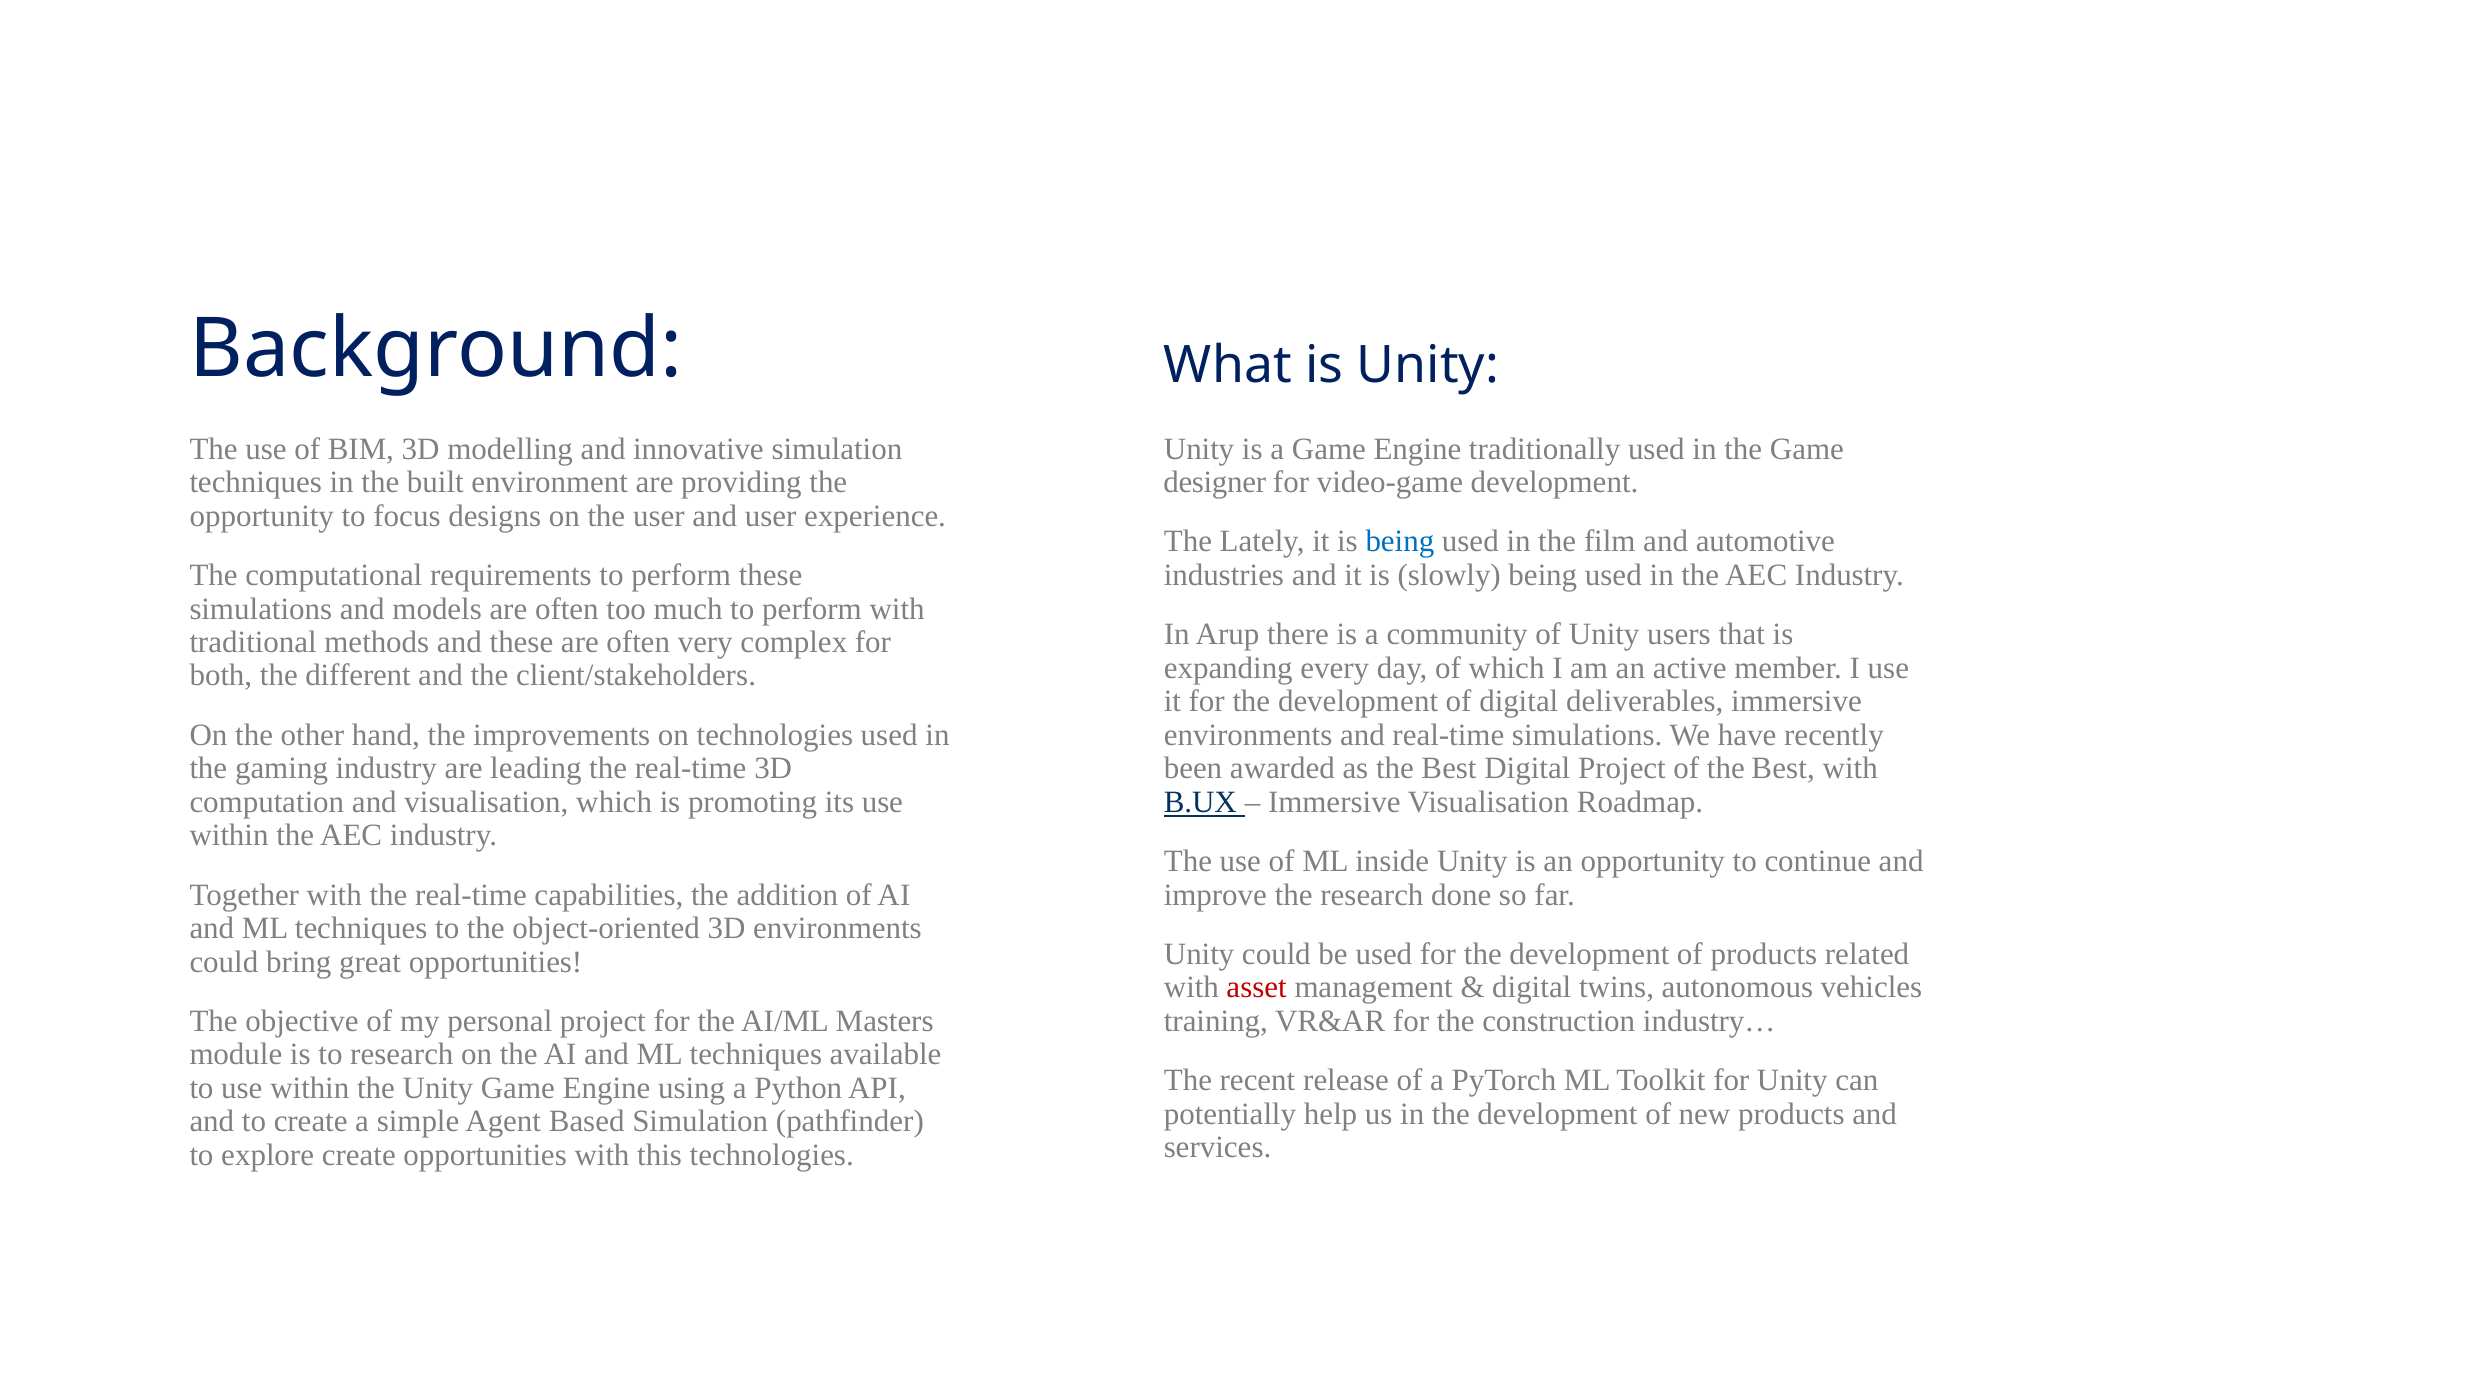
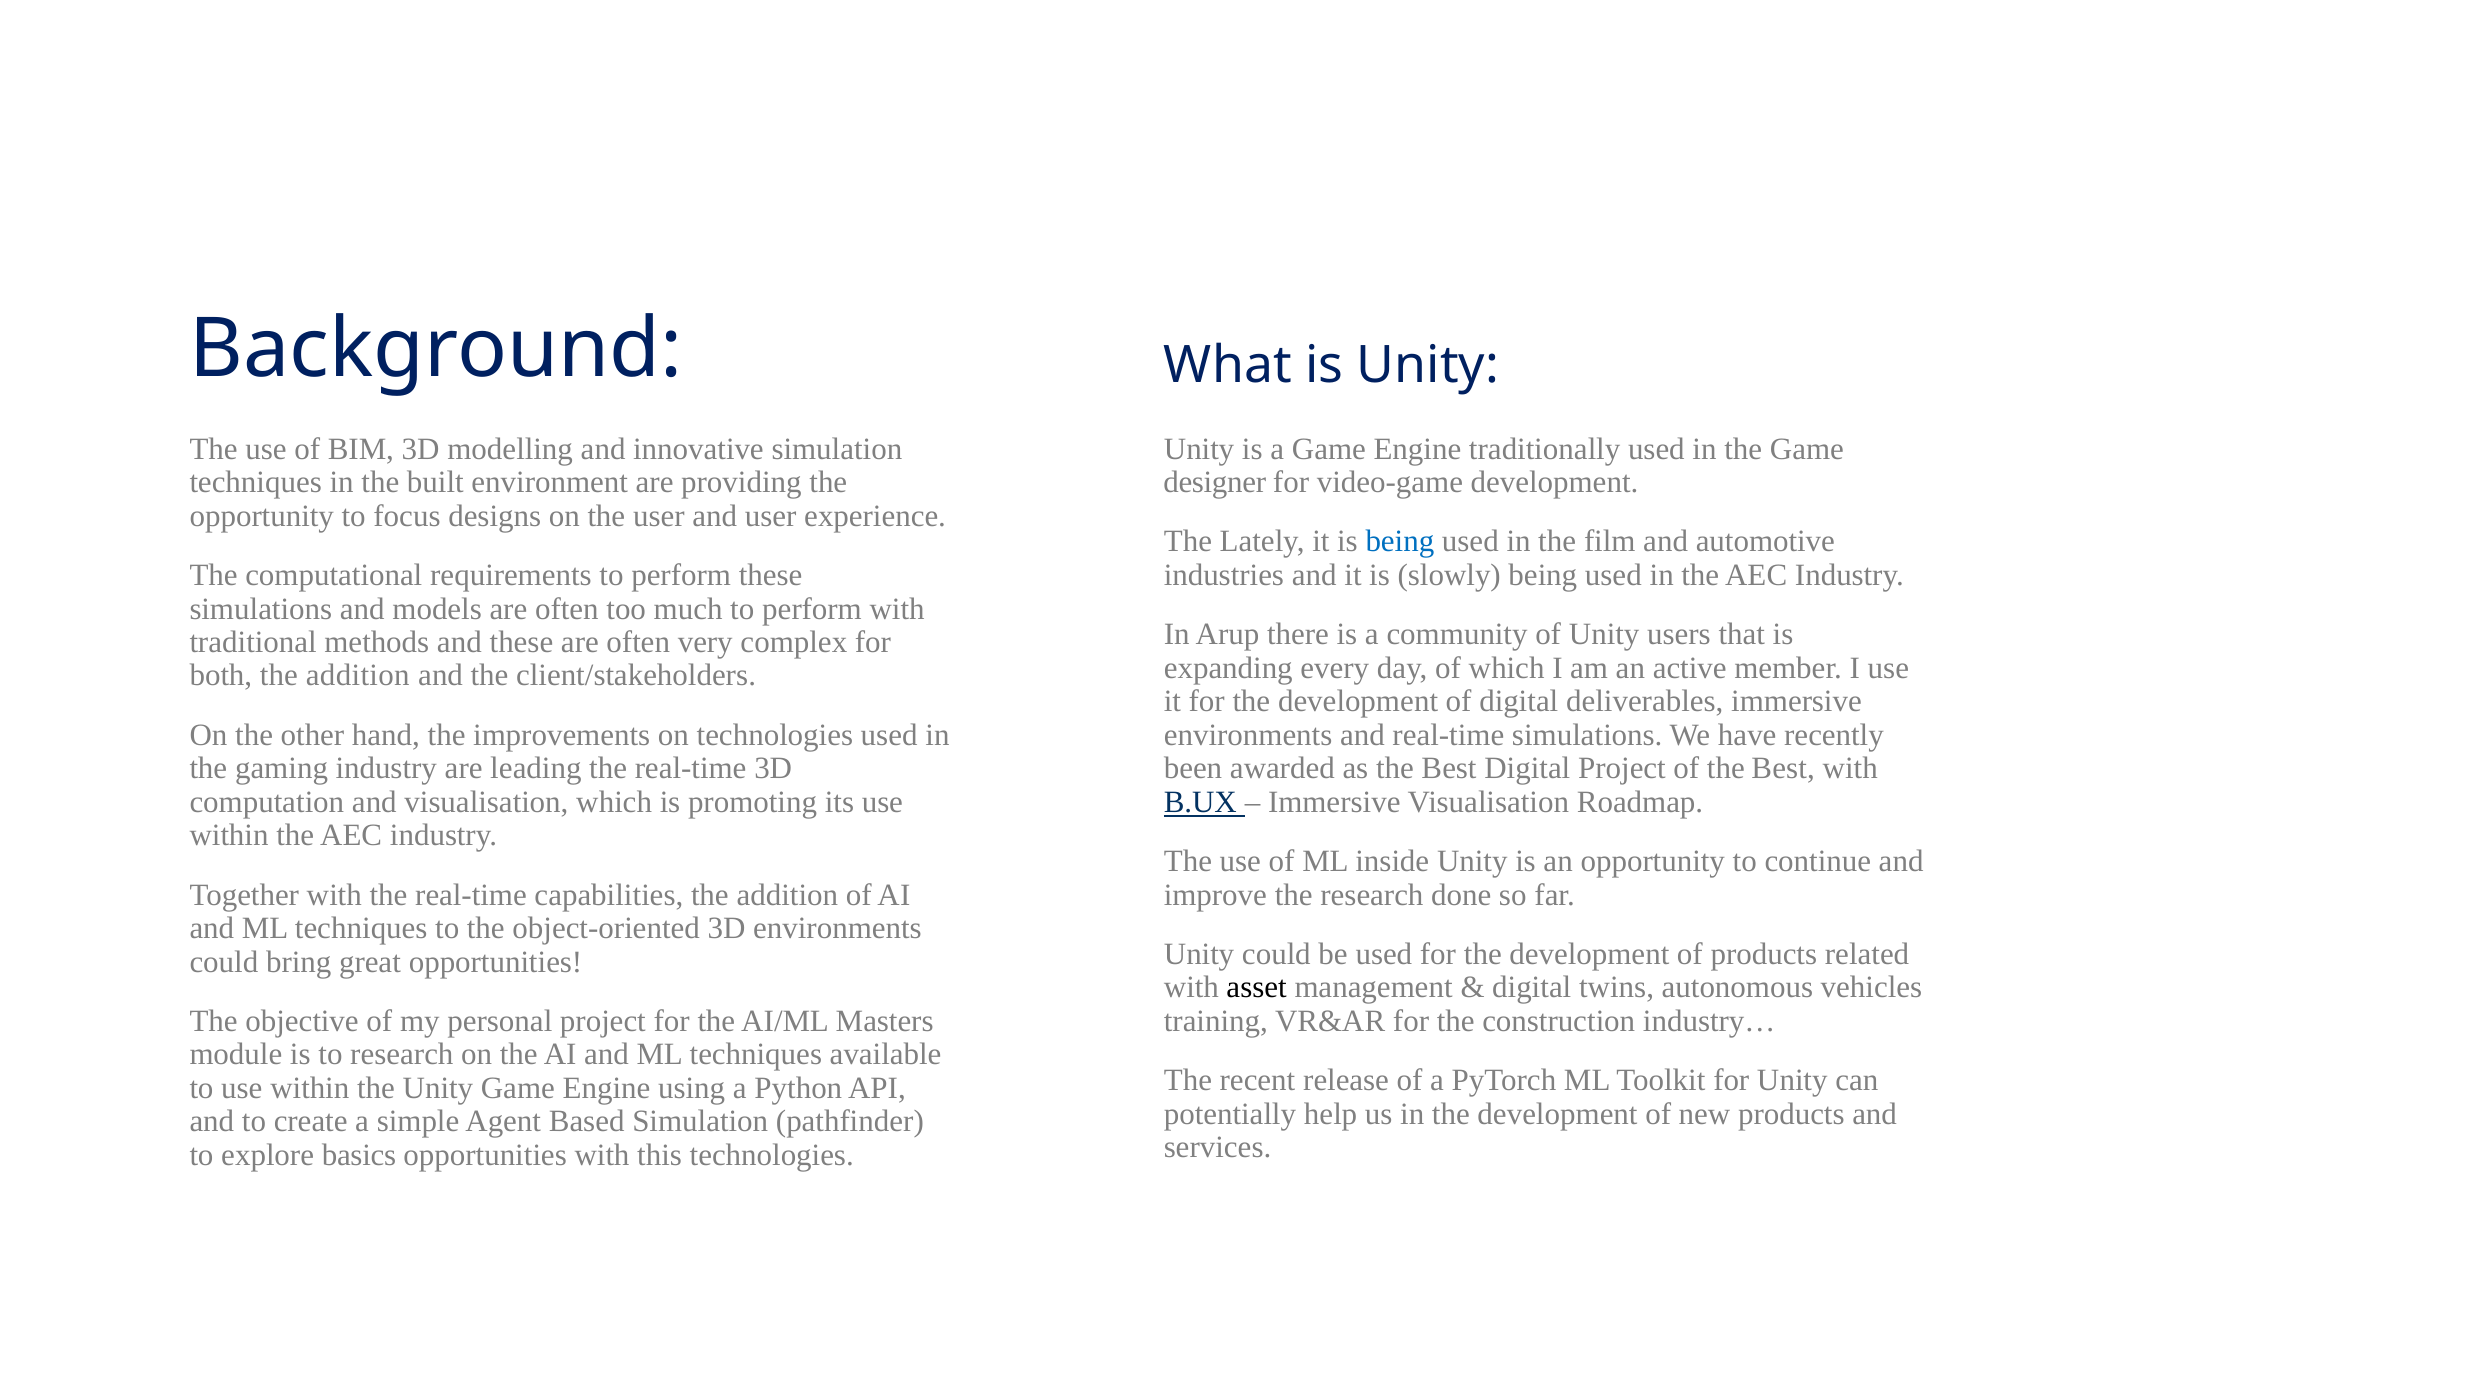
both the different: different -> addition (358, 676)
asset colour: red -> black (1257, 988)
explore create: create -> basics (359, 1155)
